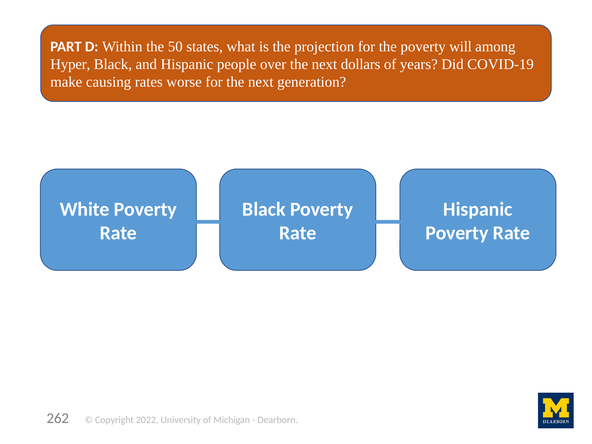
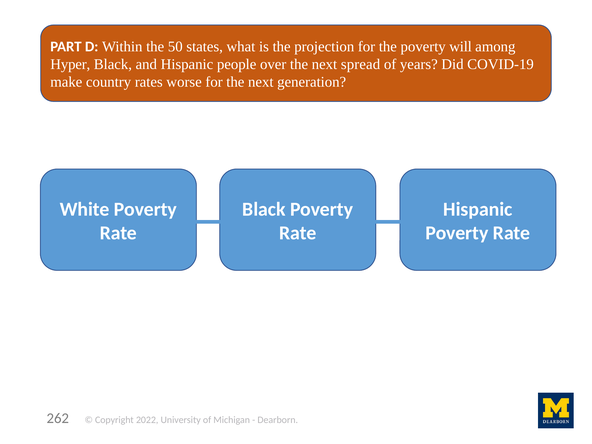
dollars: dollars -> spread (361, 64)
causing: causing -> country (109, 82)
